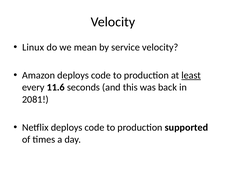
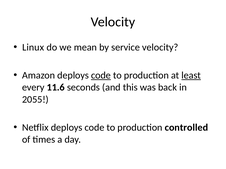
code underline: none -> present (101, 76)
2081: 2081 -> 2055 (35, 100)
supported: supported -> controlled (186, 128)
